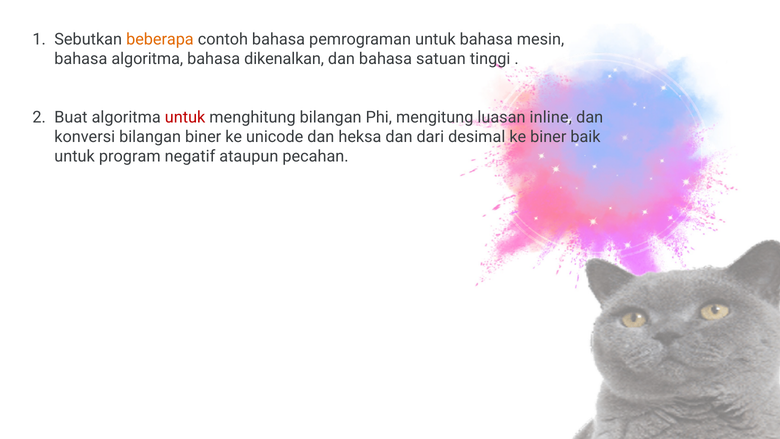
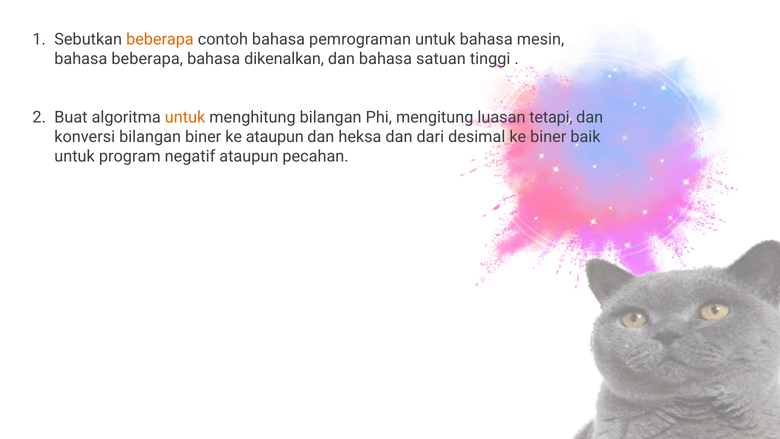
bahasa algoritma: algoritma -> beberapa (147, 59)
untuk colour: red -> orange (185, 117)
inline: inline -> tetapi (551, 117)
ke unicode: unicode -> ataupun (275, 137)
